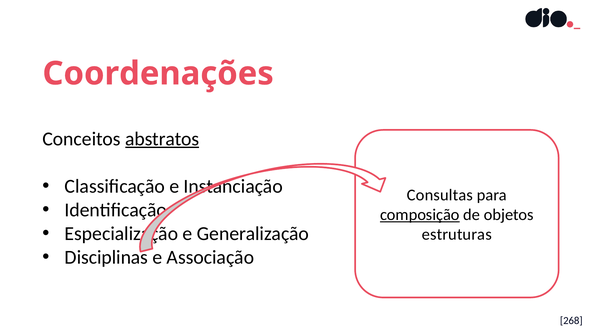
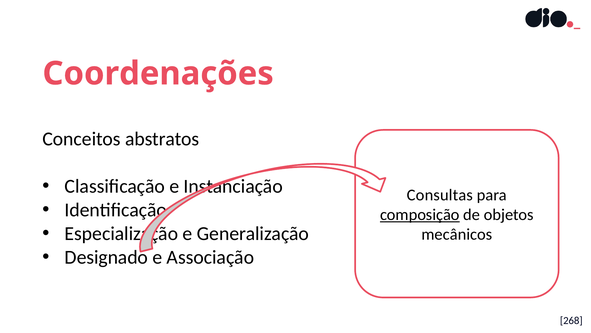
abstratos underline: present -> none (162, 139)
estruturas: estruturas -> mecânicos (457, 234)
Disciplinas: Disciplinas -> Designado (106, 257)
